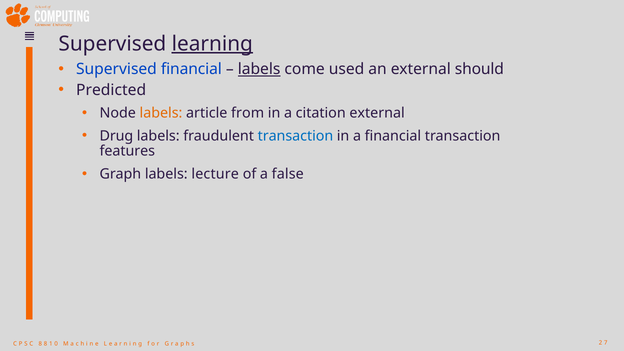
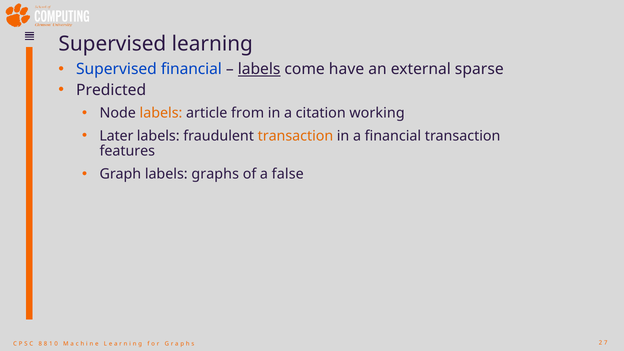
learning underline: present -> none (212, 44)
used: used -> have (347, 69)
should: should -> sparse (479, 69)
citation external: external -> working (377, 113)
Drug: Drug -> Later (116, 136)
transaction colour: blue -> orange (295, 136)
lecture: lecture -> graphs (215, 174)
